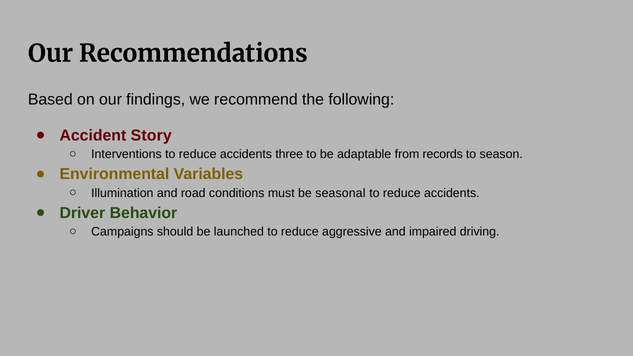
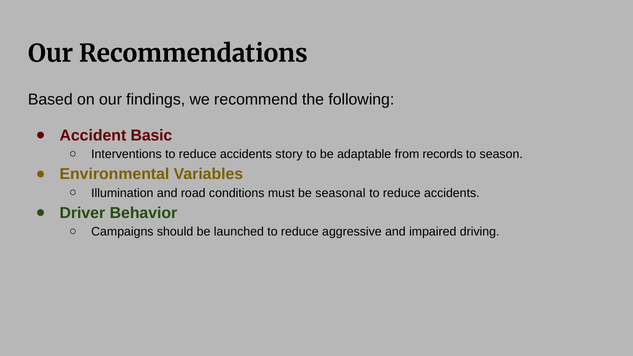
Story: Story -> Basic (151, 135)
three: three -> story (289, 154)
